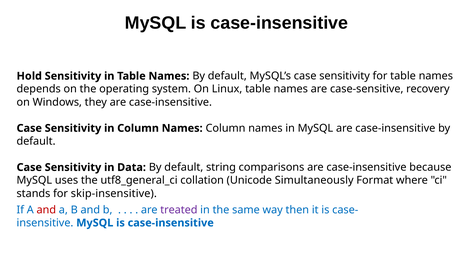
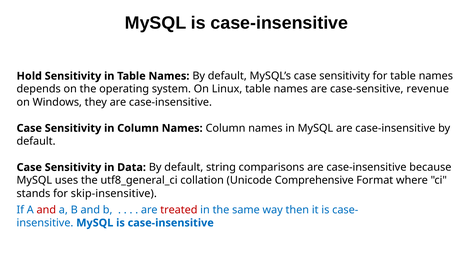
recovery: recovery -> revenue (428, 89)
Simultaneously: Simultaneously -> Comprehensive (314, 181)
treated colour: purple -> red (179, 210)
